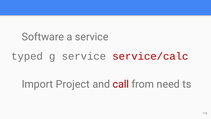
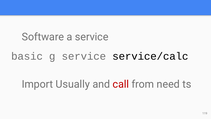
typed: typed -> basic (27, 56)
service/calc colour: red -> black (150, 56)
Project: Project -> Usually (73, 84)
